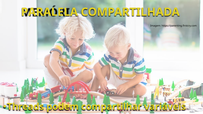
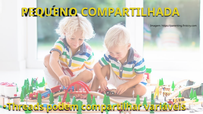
PARALELA: PARALELA -> PEQUENO (49, 12)
